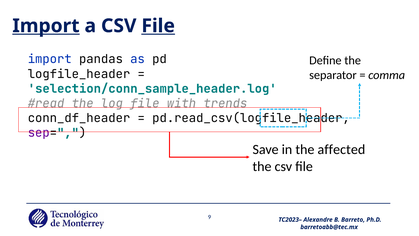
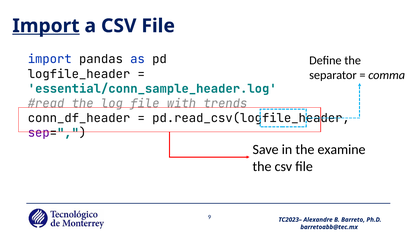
File underline: present -> none (158, 26)
selection/conn_sample_header.log: selection/conn_sample_header.log -> essential/conn_sample_header.log (152, 89)
affected: affected -> examine (342, 149)
